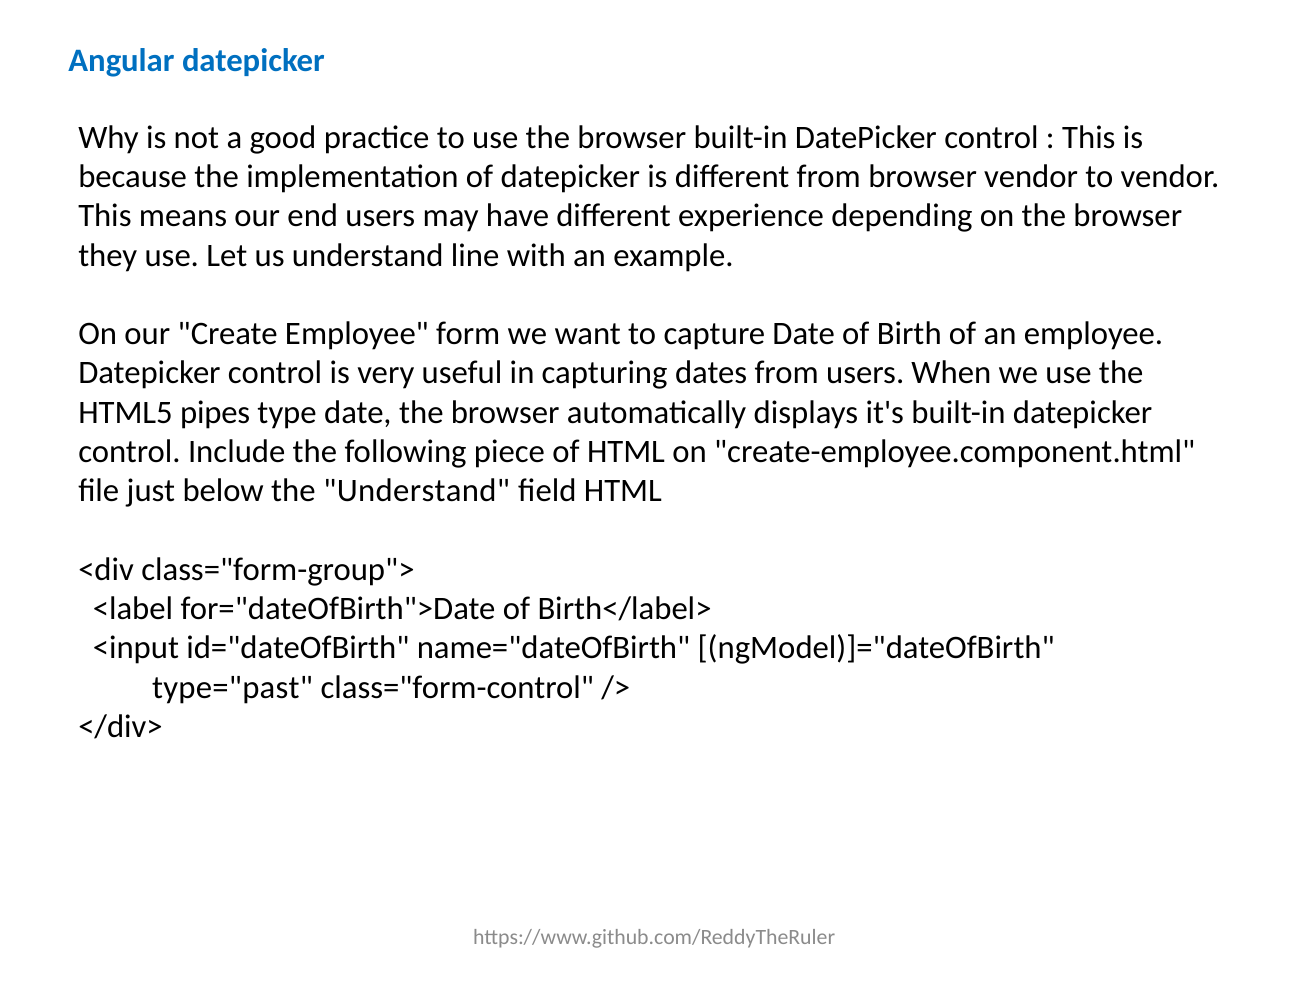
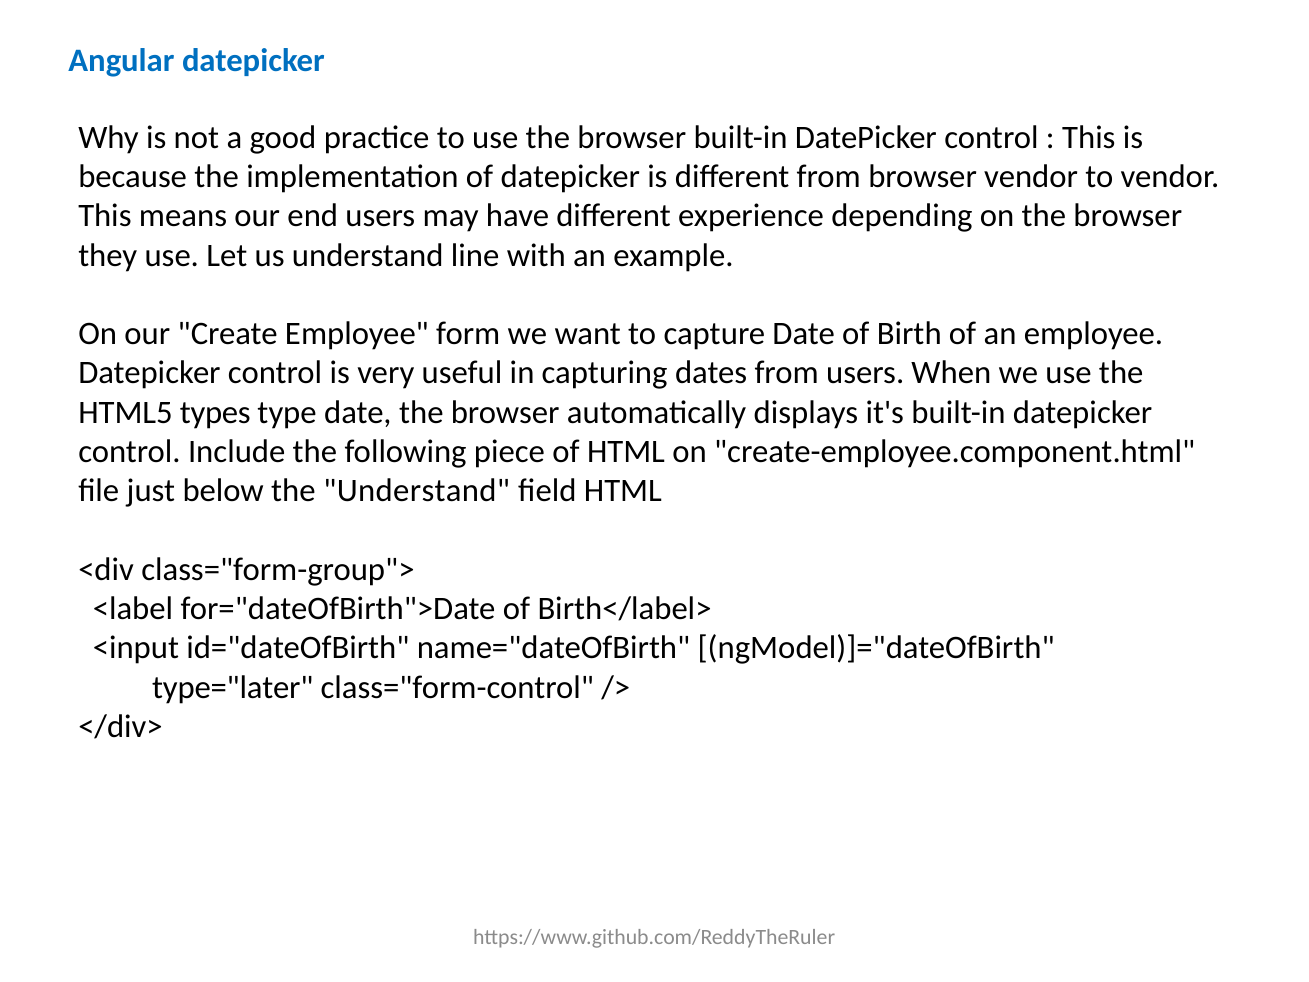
pipes: pipes -> types (215, 412)
type="past: type="past -> type="later (233, 687)
